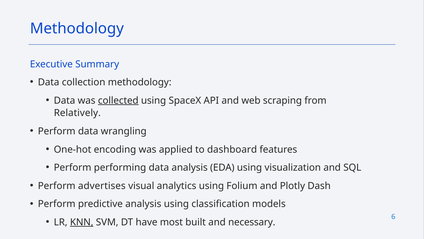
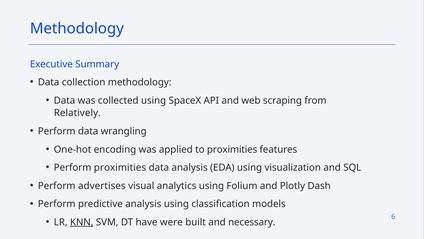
collected underline: present -> none (118, 100)
to dashboard: dashboard -> proximities (232, 149)
Perform performing: performing -> proximities (120, 167)
most: most -> were (171, 222)
